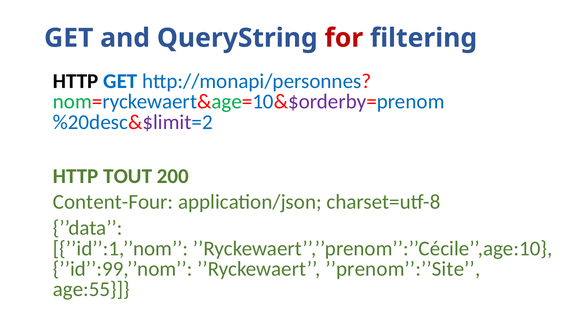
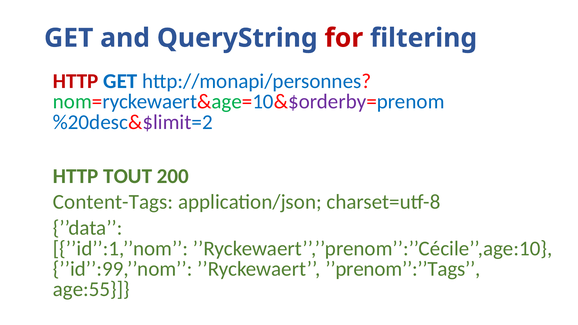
HTTP colour: black -> red (76, 81)
Content-Four: Content-Four -> Content-Tags (113, 202)
’’prenom’’:’’Site: ’’prenom’’:’’Site -> ’’prenom’’:’’Tags (403, 269)
